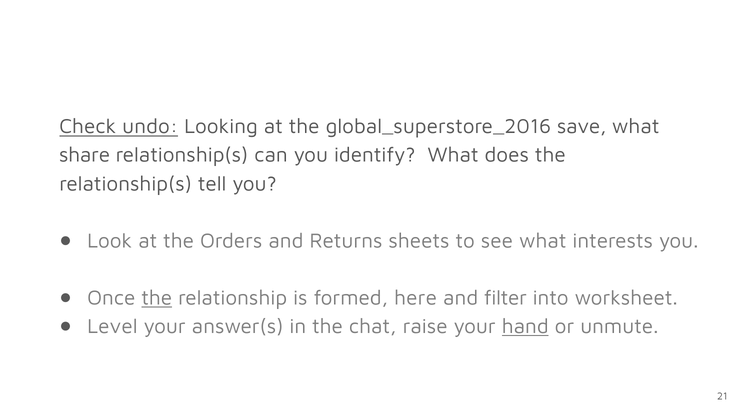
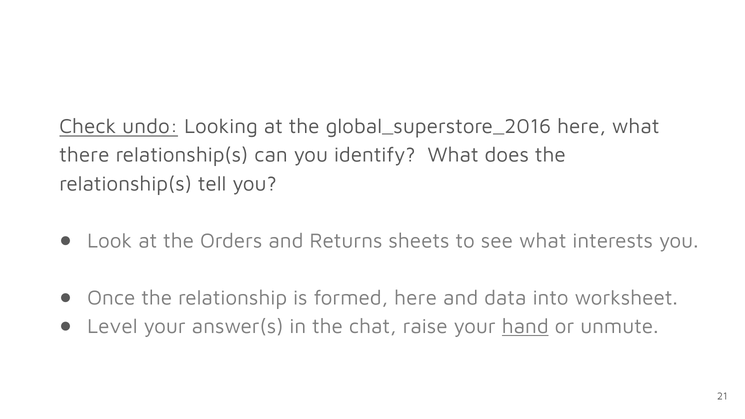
global_superstore_2016 save: save -> here (582, 127)
share: share -> there (84, 155)
the underline: present -> none (157, 298)
filter: filter -> data (505, 298)
